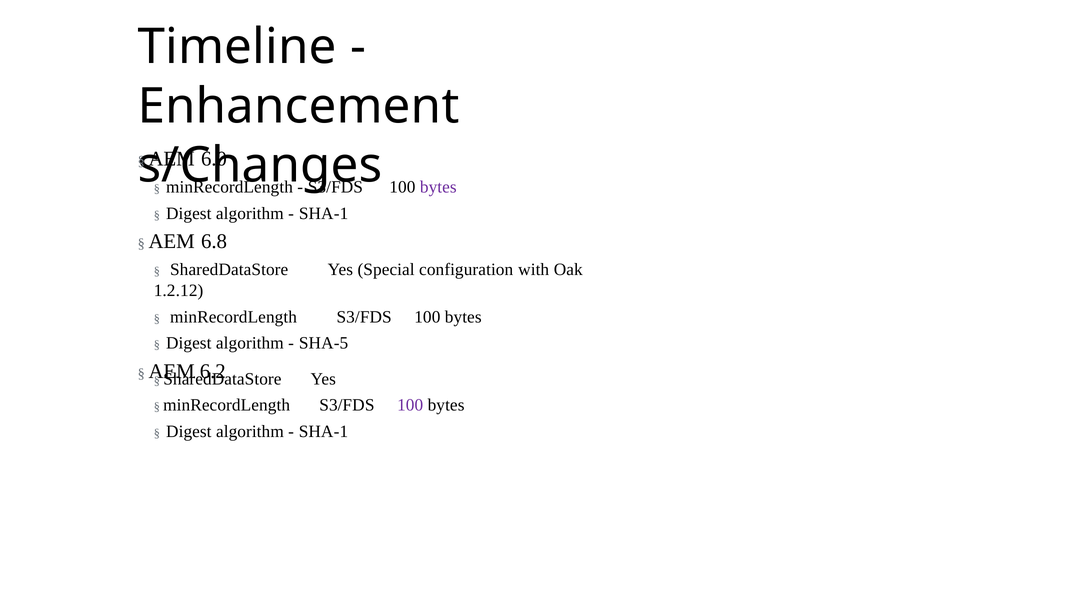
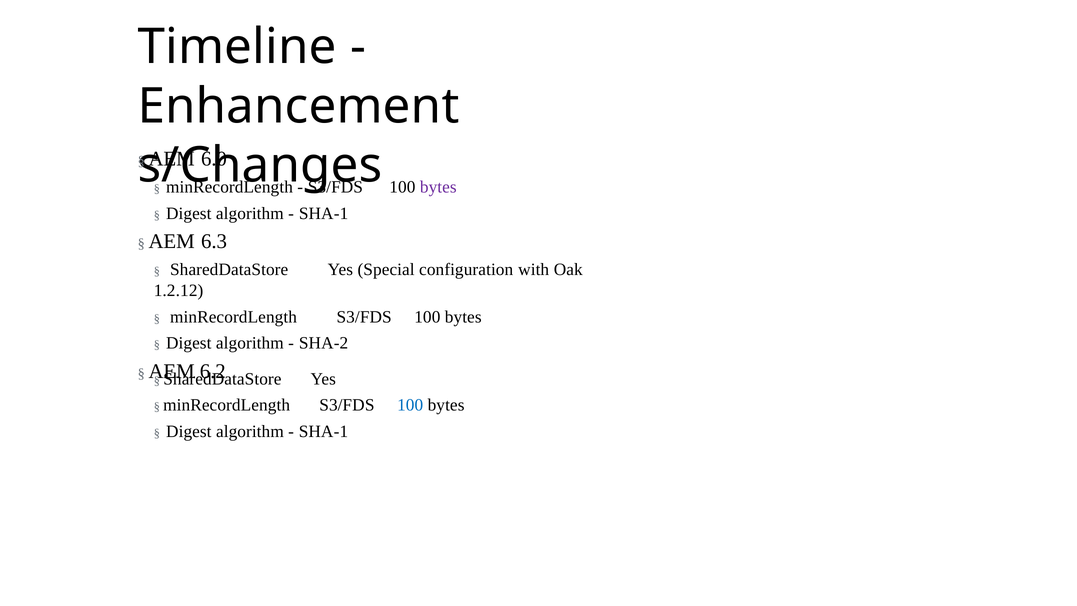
6.8: 6.8 -> 6.3 (214, 241)
SHA-5: SHA-5 -> SHA-2 (324, 343)
100 colour: purple -> blue (410, 405)
